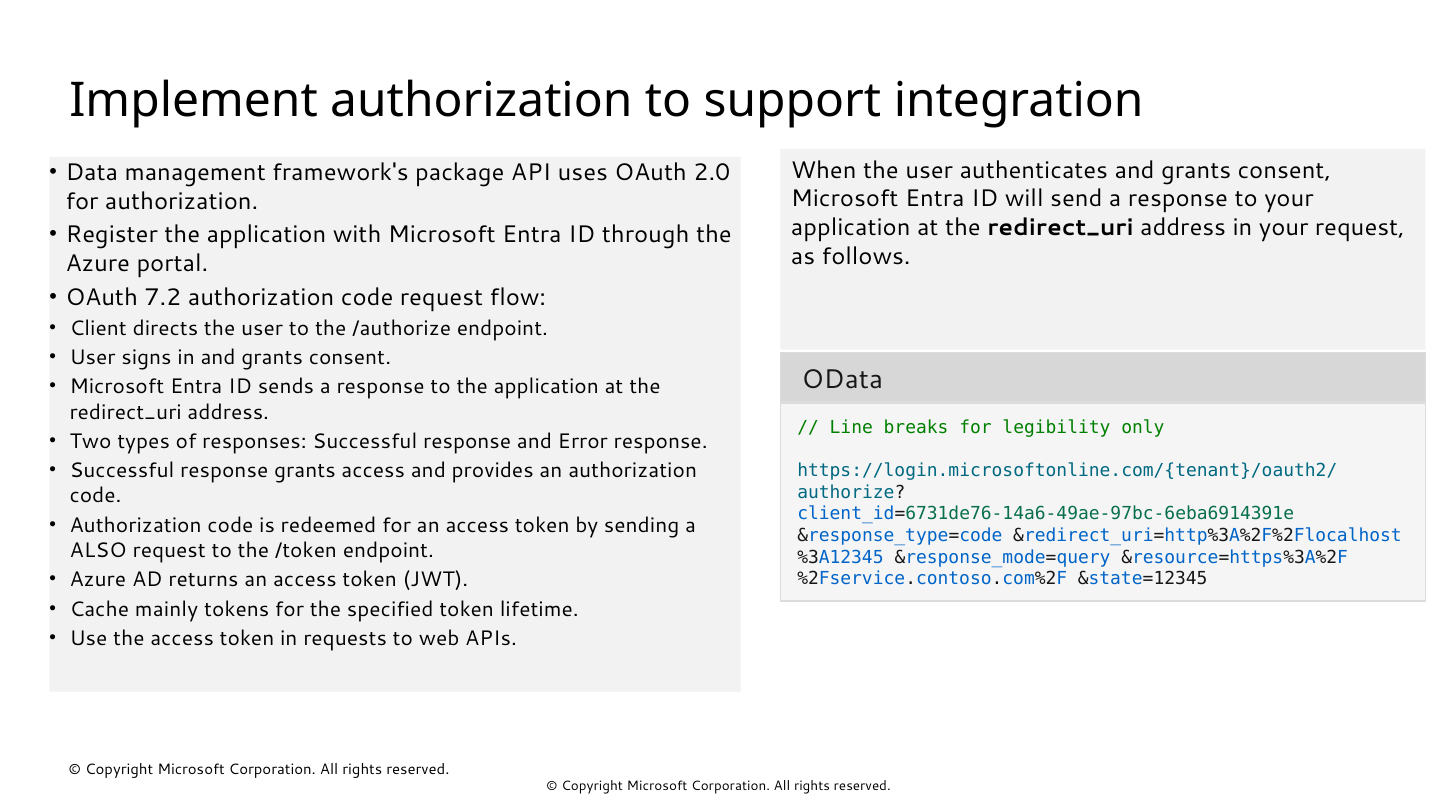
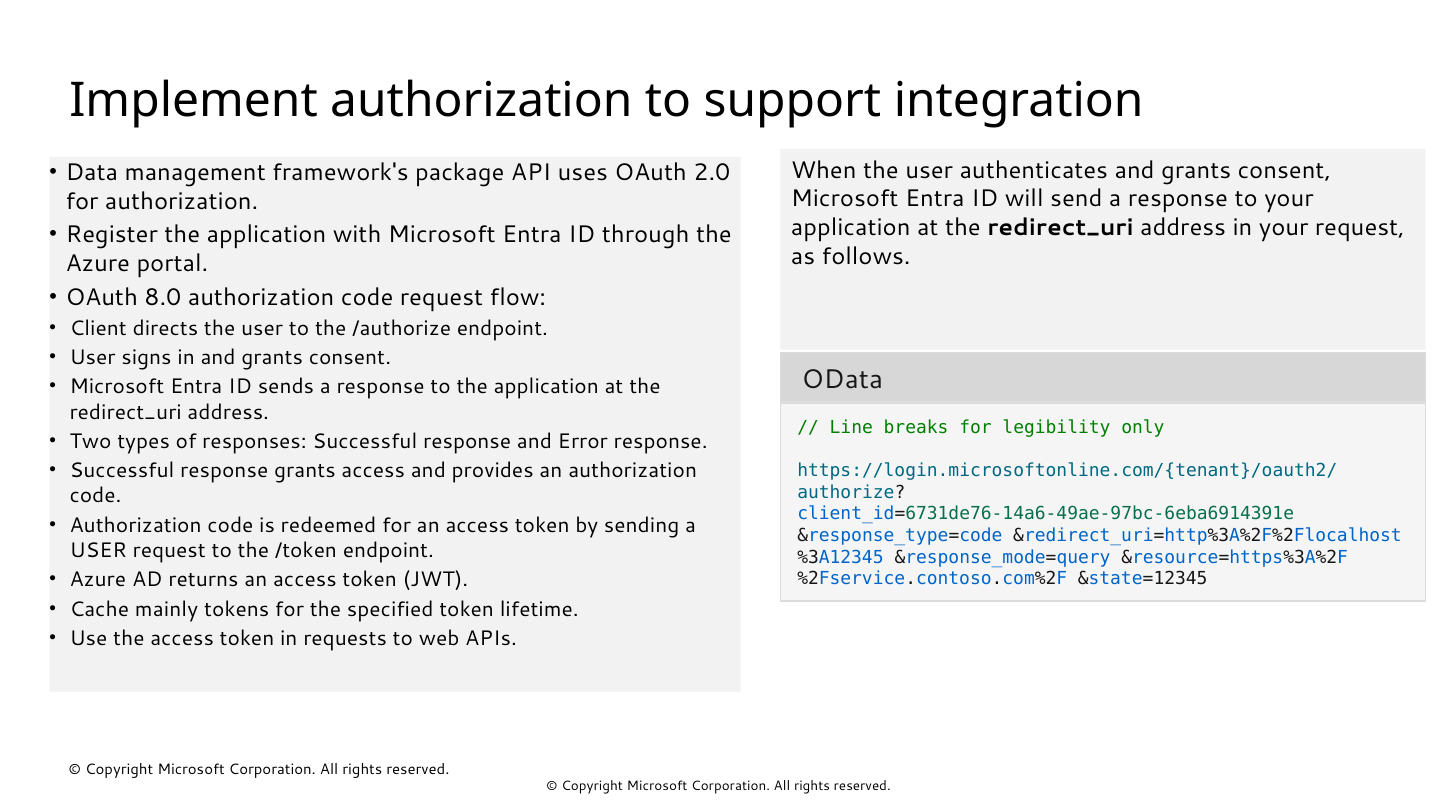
7.2: 7.2 -> 8.0 (163, 297)
ALSO: ALSO -> USER (98, 551)
